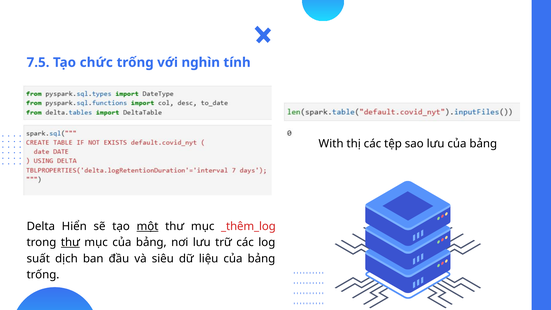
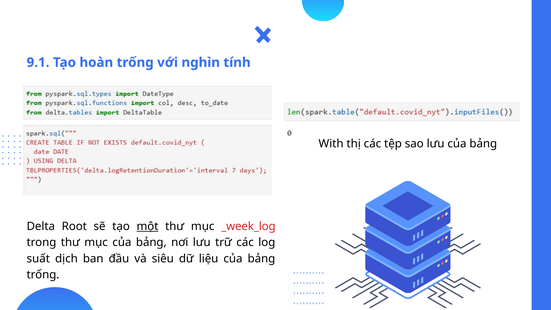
7.5: 7.5 -> 9.1 (38, 62)
chức: chức -> hoàn (96, 62)
Hiển: Hiển -> Root (74, 226)
_thêm_log: _thêm_log -> _week_log (248, 226)
thư underline: present -> none (70, 242)
